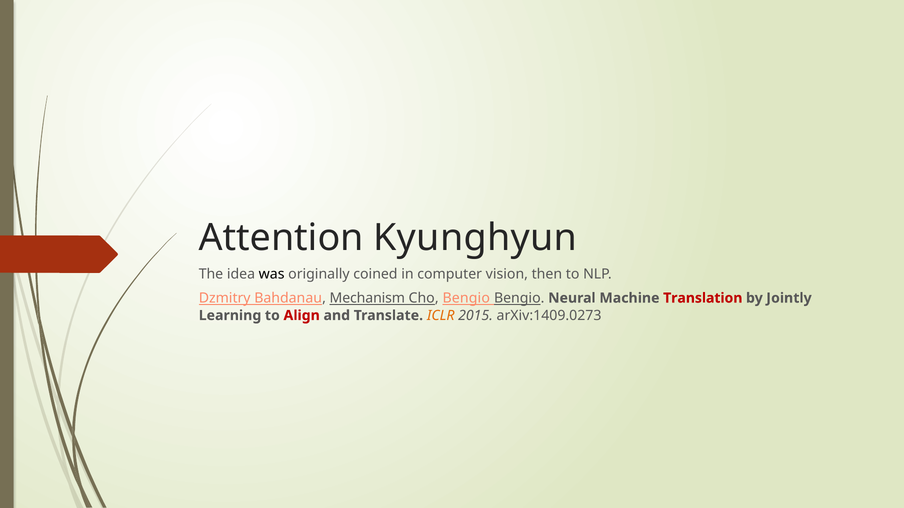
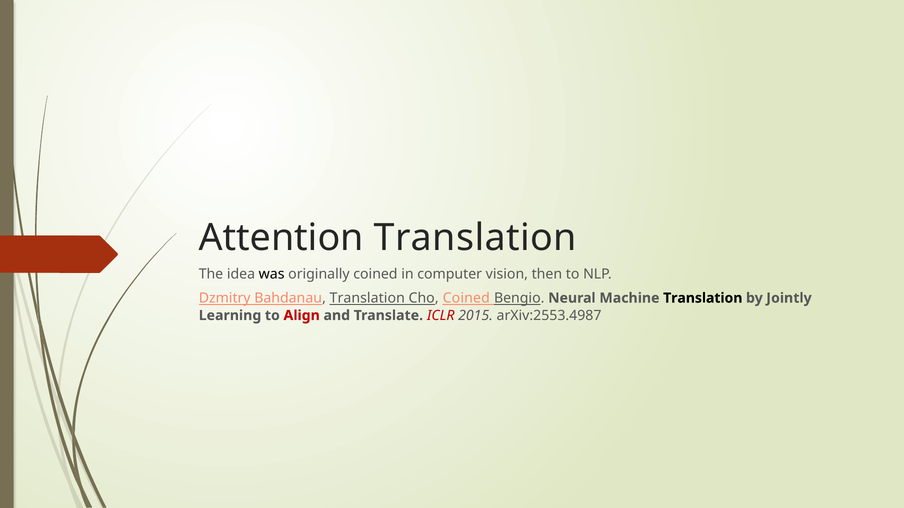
Attention Kyunghyun: Kyunghyun -> Translation (475, 238)
Bahdanau Mechanism: Mechanism -> Translation (367, 298)
Cho Bengio: Bengio -> Coined (466, 298)
Translation colour: red -> black (703, 298)
ICLR colour: orange -> red (441, 316)
arXiv:1409.0273: arXiv:1409.0273 -> arXiv:2553.4987 (549, 316)
